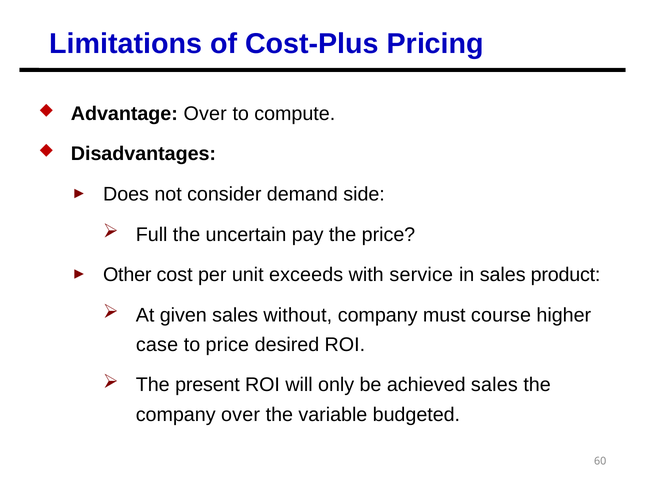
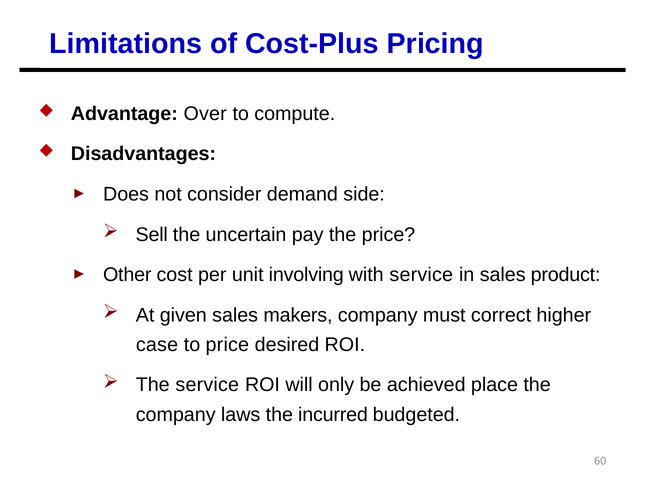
Full: Full -> Sell (152, 234)
exceeds: exceeds -> involving (306, 275)
without: without -> makers (298, 315)
course: course -> correct (501, 315)
The present: present -> service (207, 385)
achieved sales: sales -> place (494, 385)
company over: over -> laws (241, 414)
variable: variable -> incurred (333, 414)
